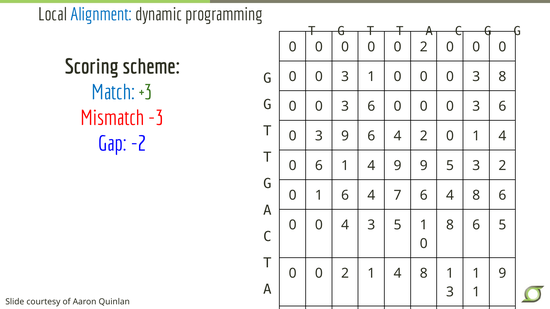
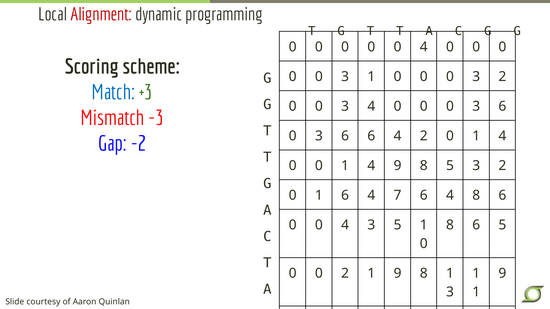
Alignment colour: blue -> red (101, 14)
0 0 0 2: 2 -> 4 (424, 47)
0 0 3 8: 8 -> 2 (502, 77)
6: 6 -> 4 (371, 106)
9: 9 -> 6 (345, 136)
6: 6 -> 0 (319, 166)
4 9 9: 9 -> 8 (424, 166)
2 1 4: 4 -> 9 (398, 274)
